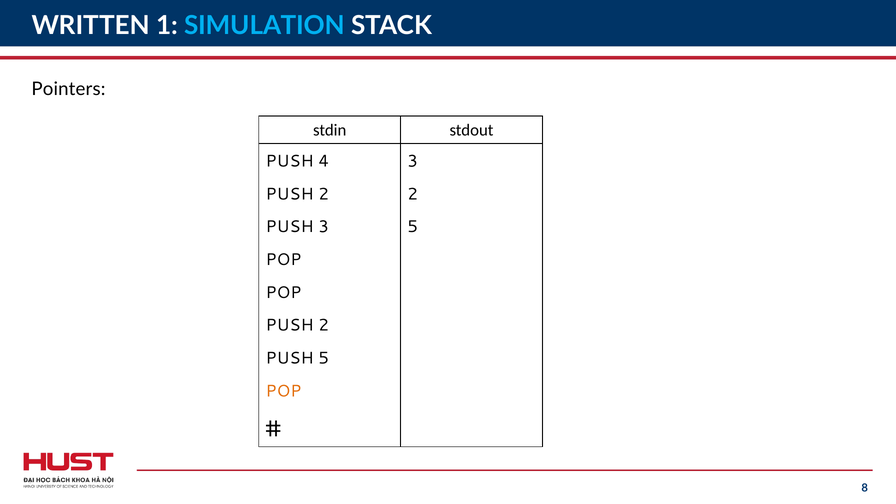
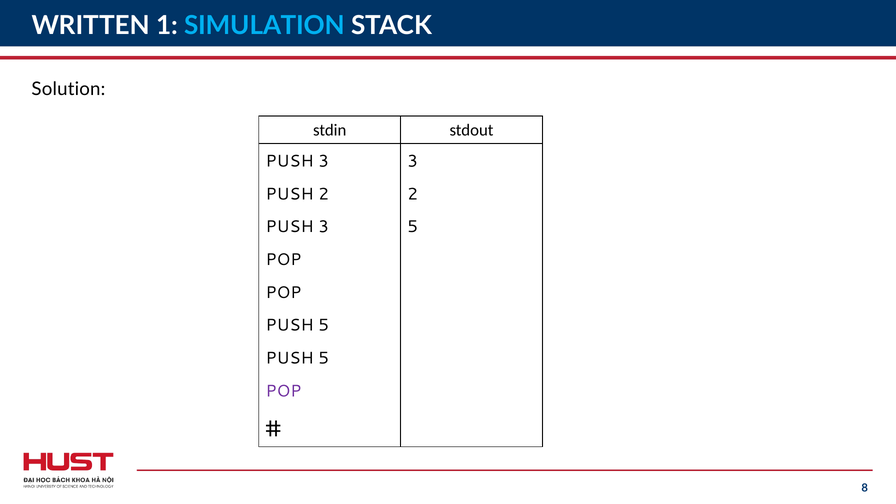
Pointers: Pointers -> Solution (68, 89)
4: 4 -> 3 (324, 161)
2: 2 -> 5 (324, 325)
POP colour: orange -> purple (283, 391)
